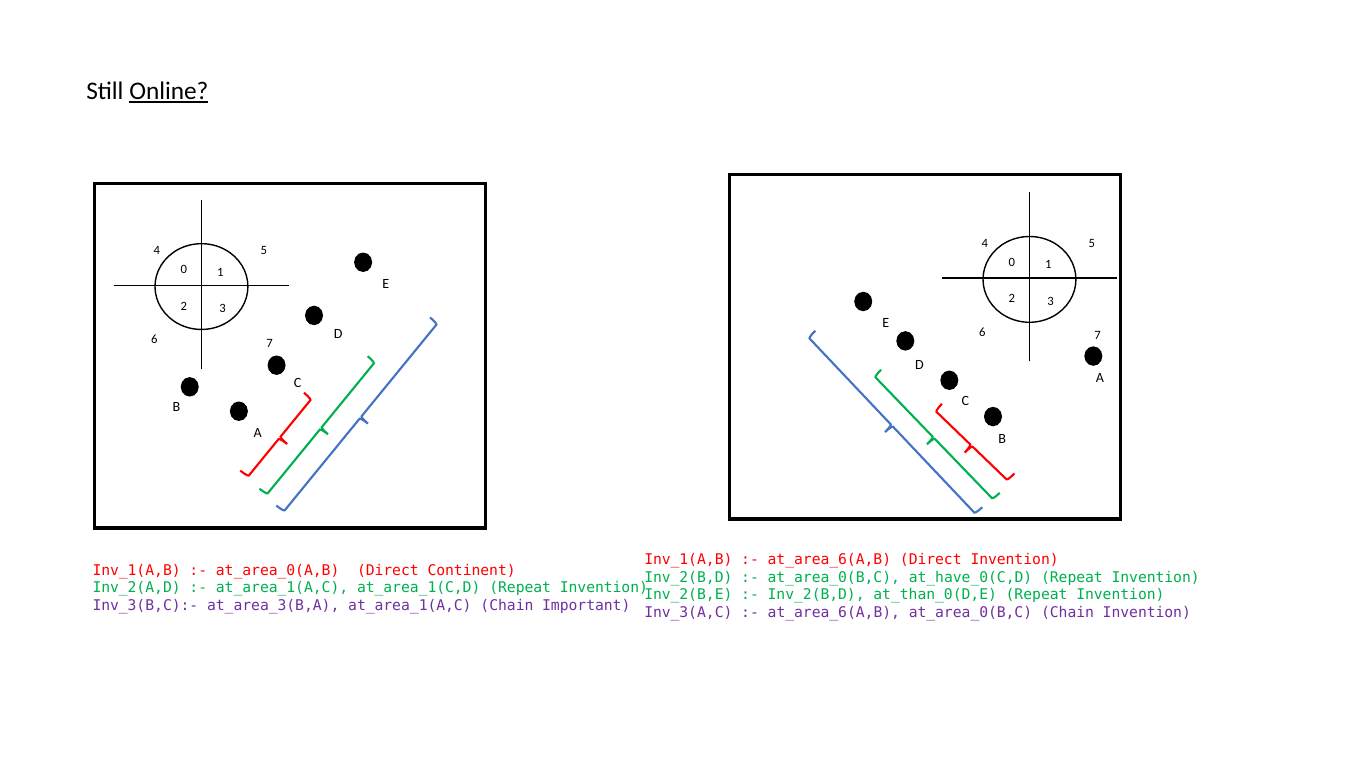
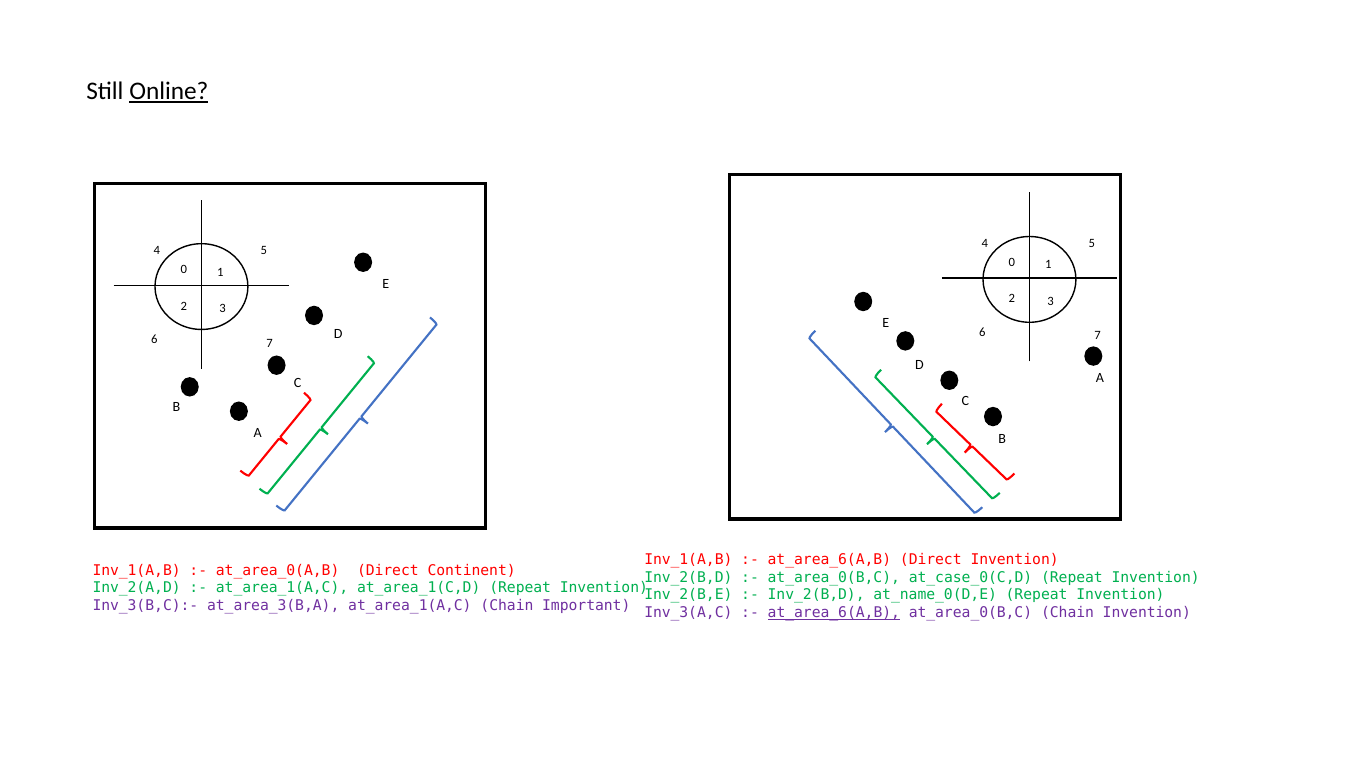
at_have_0(C,D: at_have_0(C,D -> at_case_0(C,D (971, 577)
at_than_0(D,E: at_than_0(D,E -> at_name_0(D,E (935, 595)
at_area_6(A,B underline: none -> present (834, 612)
